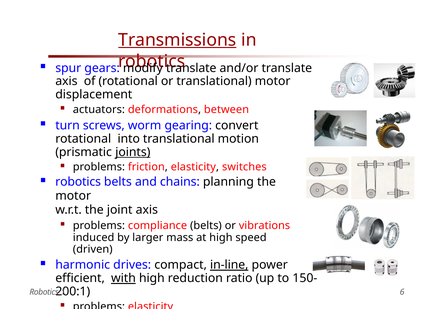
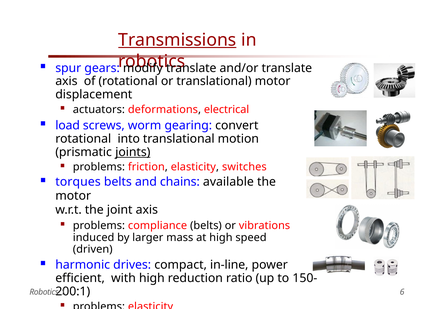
between: between -> electrical (227, 110)
turn: turn -> load (68, 125)
robotics: robotics -> torques (78, 182)
planning: planning -> available (228, 182)
in-line underline: present -> none (229, 265)
with underline: present -> none (123, 278)
